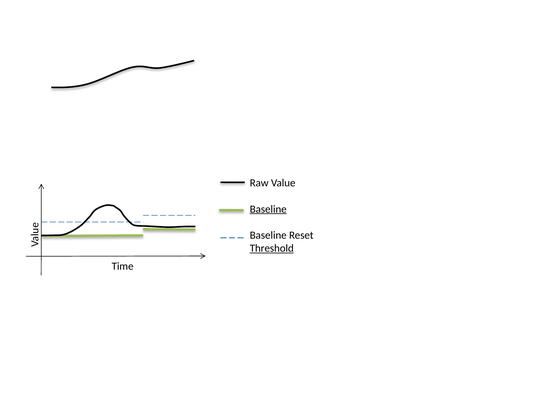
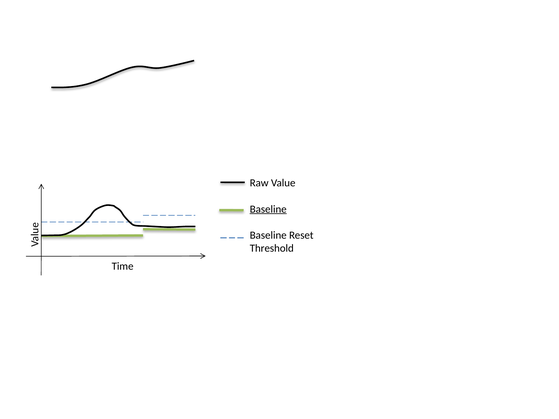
Threshold underline: present -> none (272, 248)
